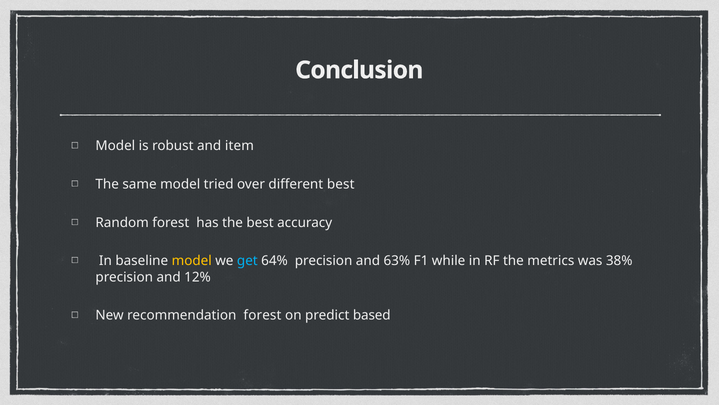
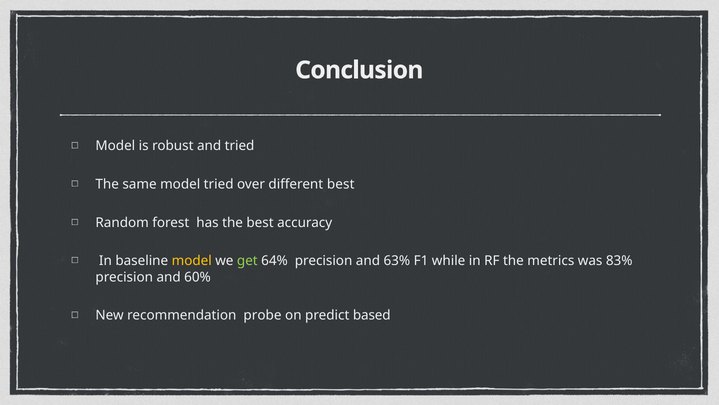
and item: item -> tried (240, 146)
get colour: light blue -> light green (247, 261)
38%: 38% -> 83% (619, 261)
12%: 12% -> 60% (198, 277)
recommendation forest: forest -> probe (263, 315)
